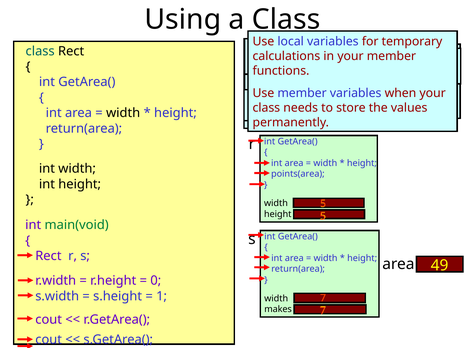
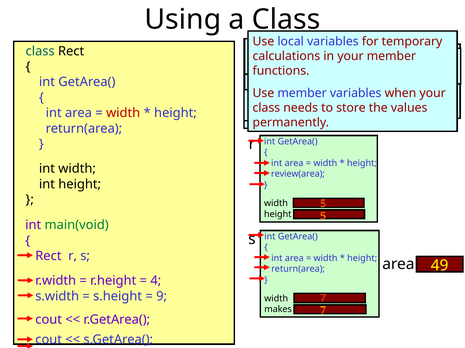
width colour: black -> red (123, 113)
points(area: points(area -> review(area (298, 174)
0: 0 -> 4 (156, 281)
1: 1 -> 9 (162, 297)
